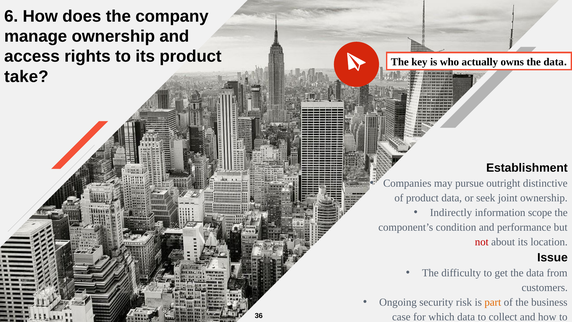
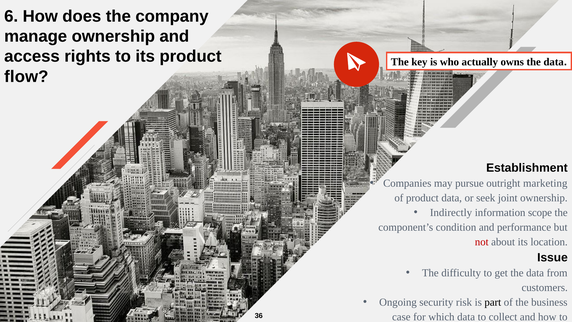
take: take -> flow (26, 76)
distinctive: distinctive -> marketing (545, 183)
part colour: orange -> black (493, 302)
